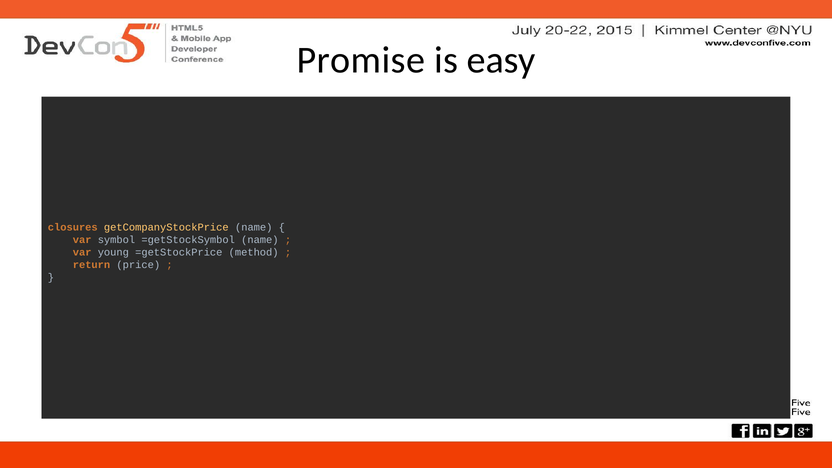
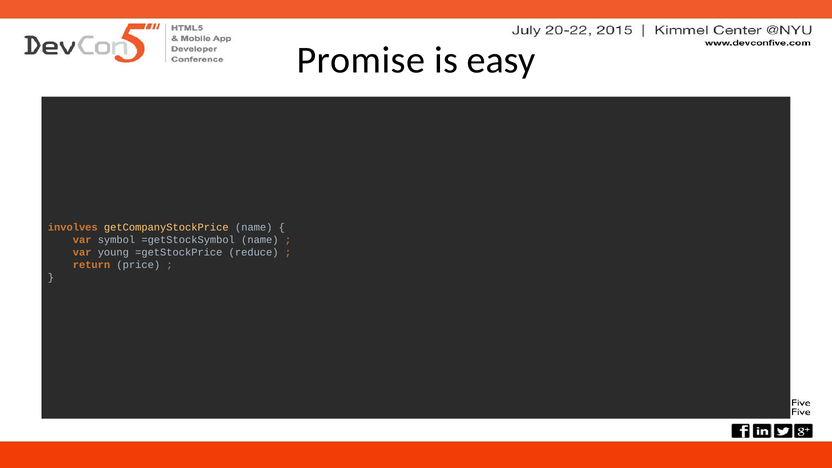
closures: closures -> involves (73, 227)
method: method -> reduce (254, 252)
